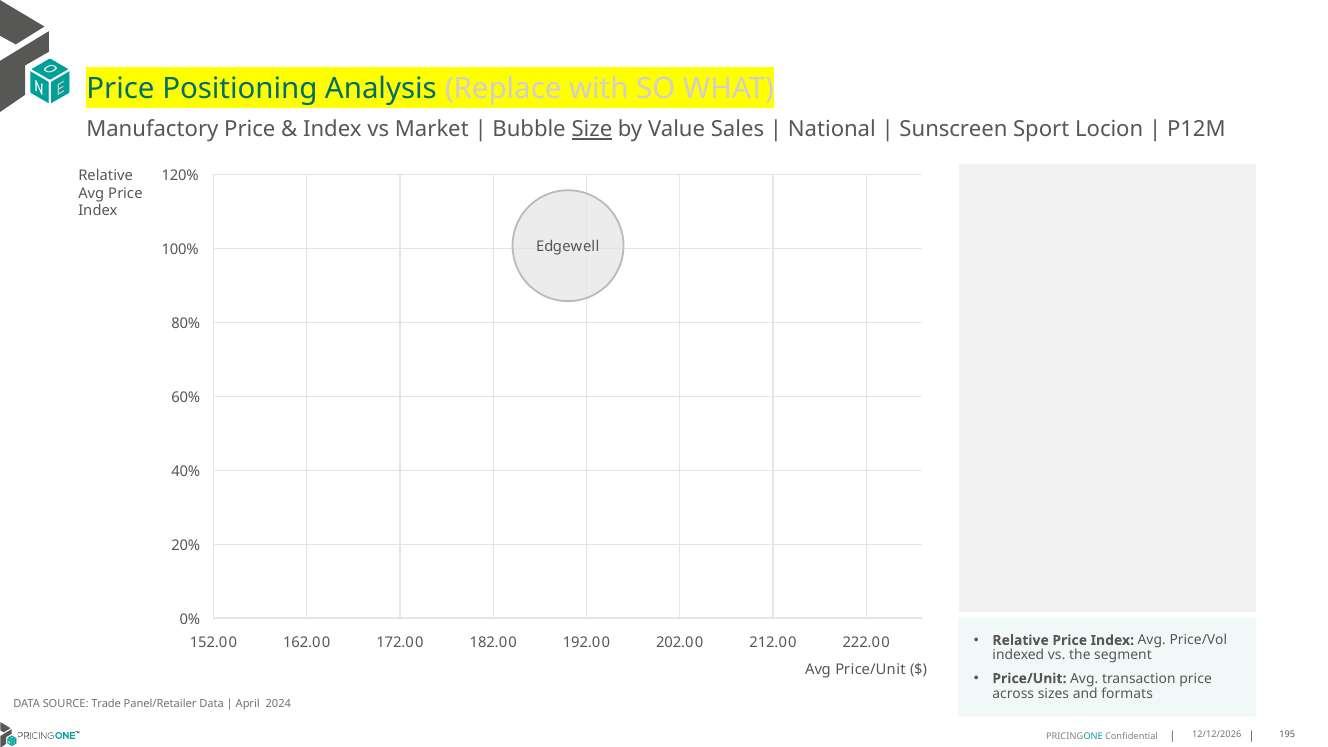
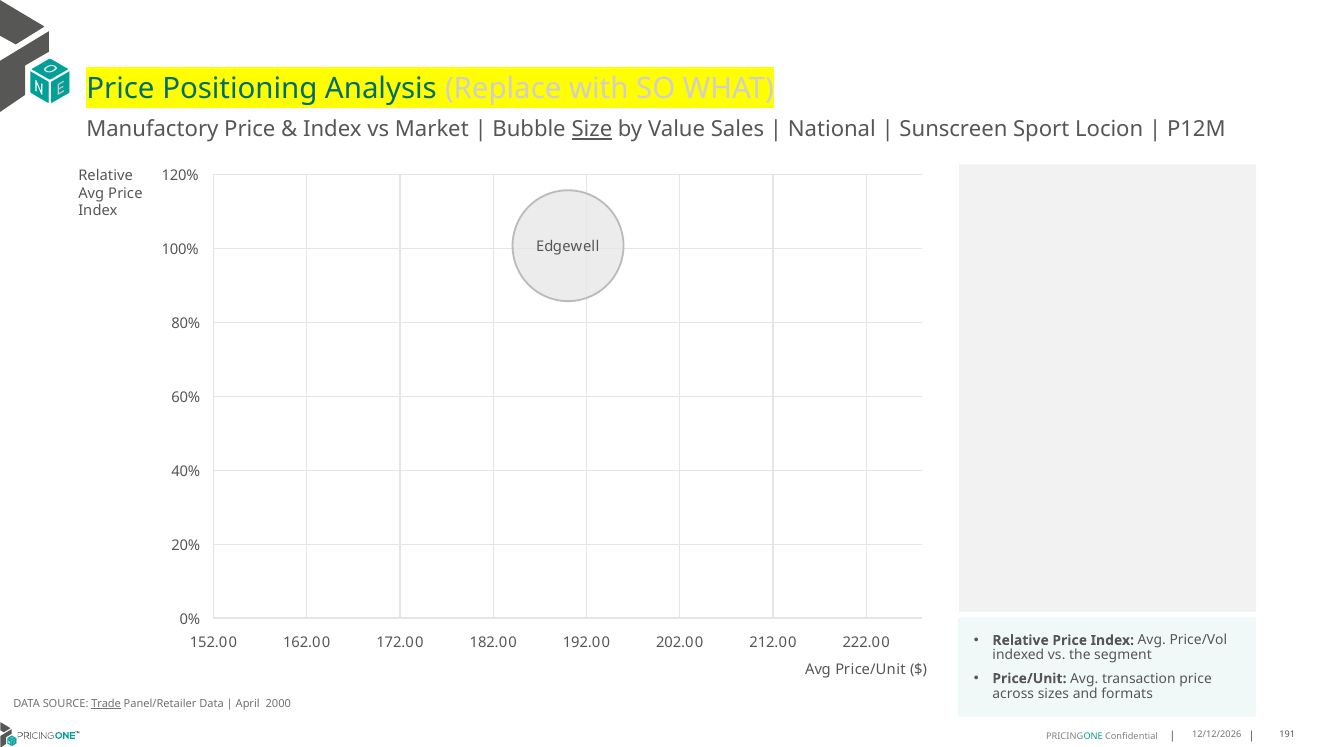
Trade underline: none -> present (106, 704)
2024: 2024 -> 2000 (278, 704)
195: 195 -> 191 (1287, 734)
